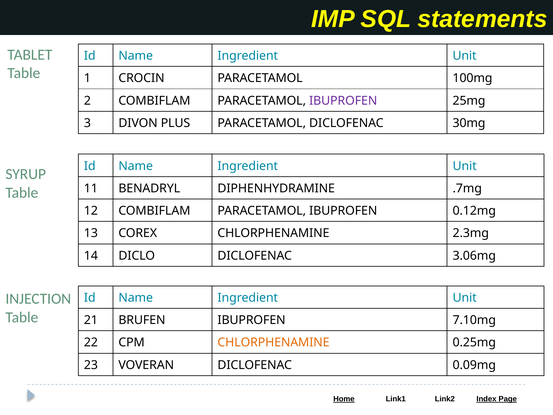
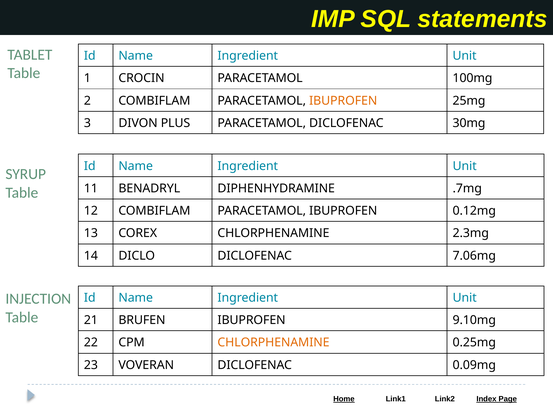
IBUPROFEN colour: purple -> orange (343, 101)
3.06mg: 3.06mg -> 7.06mg (474, 256)
7.10mg: 7.10mg -> 9.10mg (474, 320)
